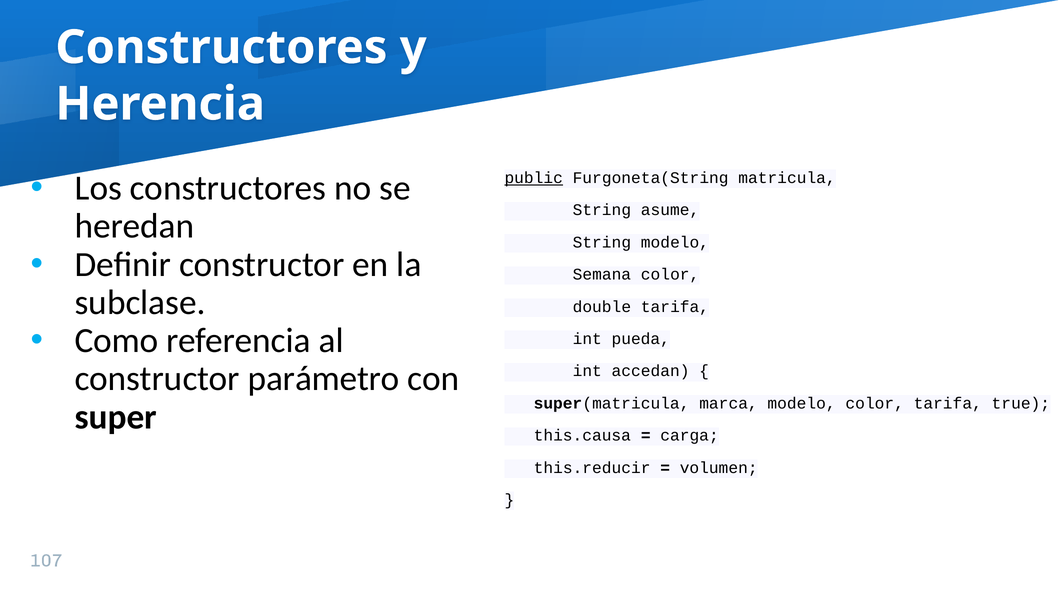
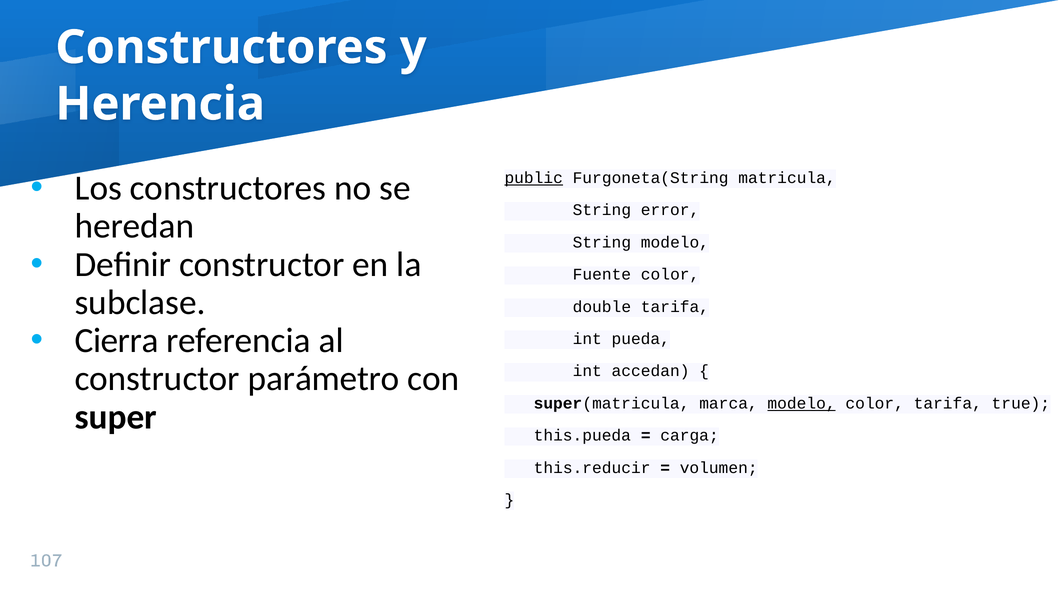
asume: asume -> error (670, 210)
Semana: Semana -> Fuente (602, 275)
Como: Como -> Cierra (117, 341)
modelo underline: none -> present (802, 404)
this.causa: this.causa -> this.pueda (582, 436)
